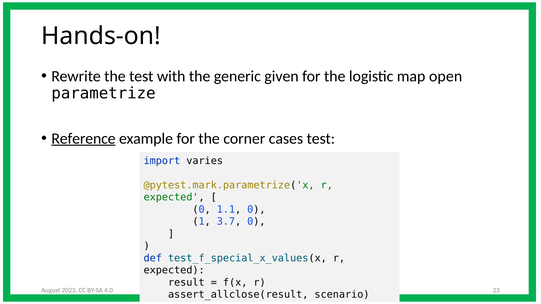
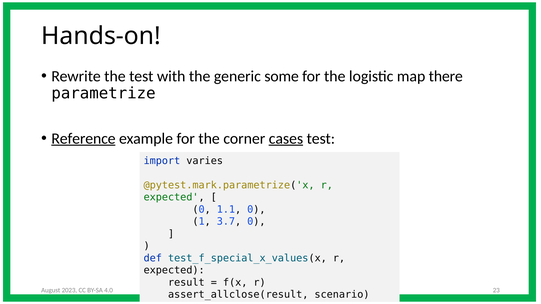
given: given -> some (282, 76)
open: open -> there (446, 76)
cases underline: none -> present (286, 139)
